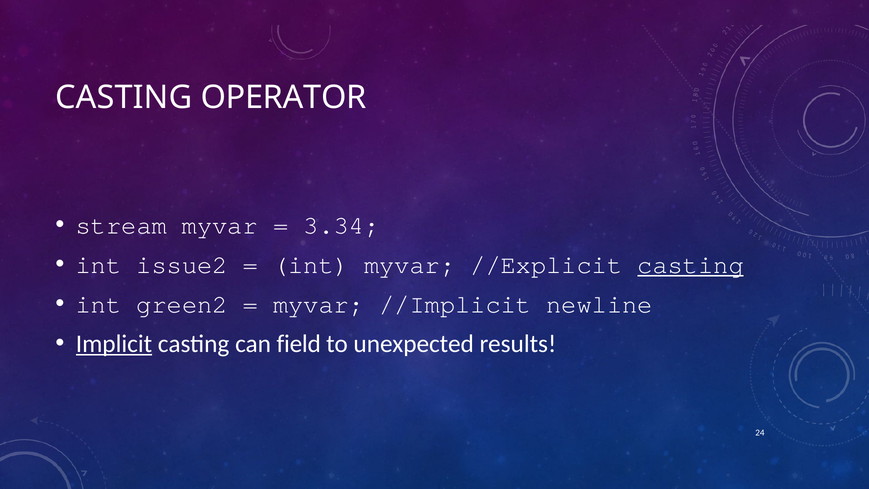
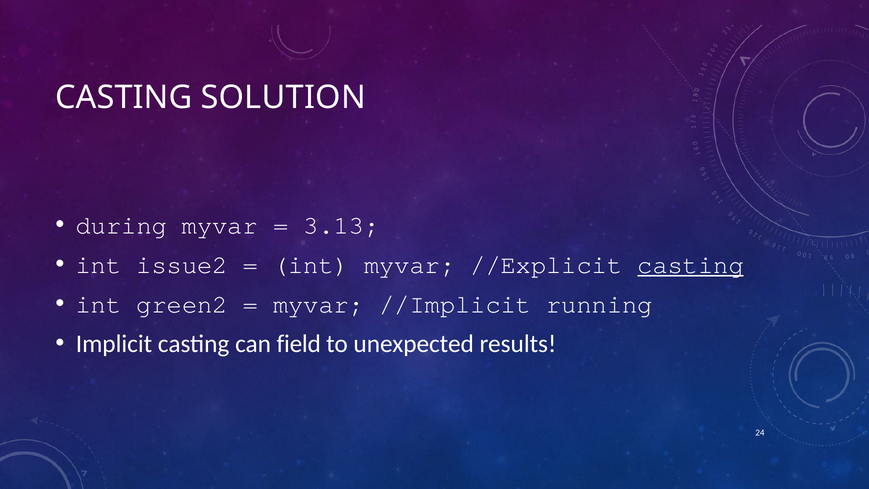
OPERATOR: OPERATOR -> SOLUTION (283, 98)
stream: stream -> during (121, 225)
3.34: 3.34 -> 3.13 (341, 225)
newline: newline -> running (599, 304)
Implicit underline: present -> none (114, 344)
